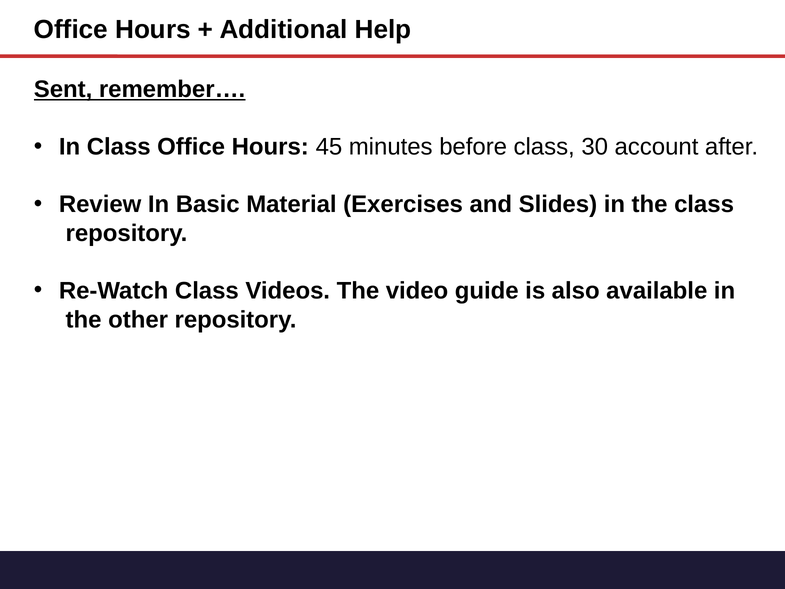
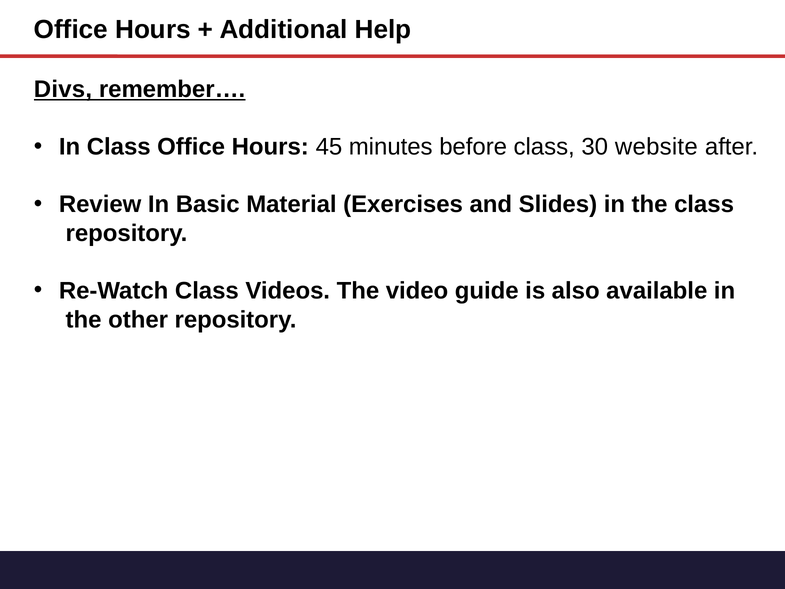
Sent: Sent -> Divs (63, 89)
account: account -> website (656, 147)
